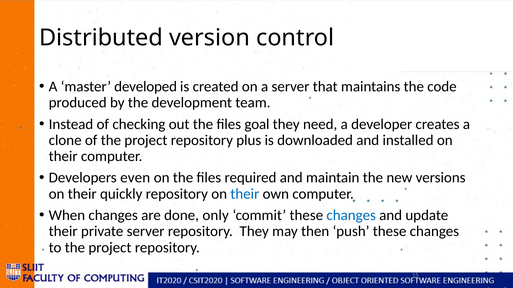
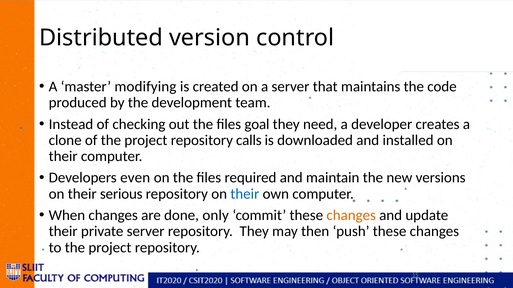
developed: developed -> modifying (145, 87)
plus: plus -> calls (249, 140)
quickly: quickly -> serious (121, 194)
changes colour: blue -> orange (351, 216)
